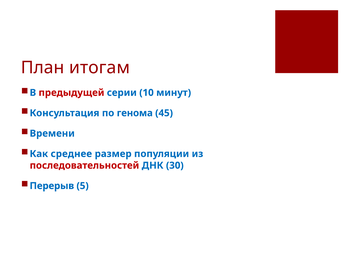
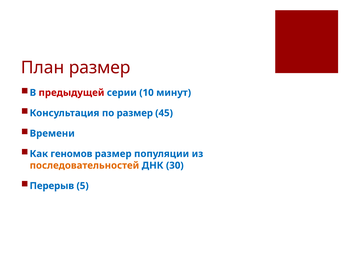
План итогам: итогам -> размер (100, 68)
по генома: генома -> размер (135, 113)
среднее: среднее -> геномов (71, 154)
последовательностей colour: red -> orange (84, 165)
